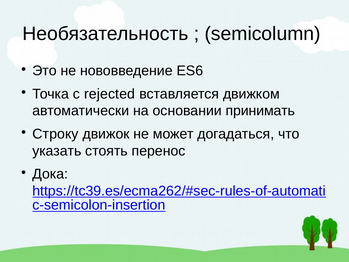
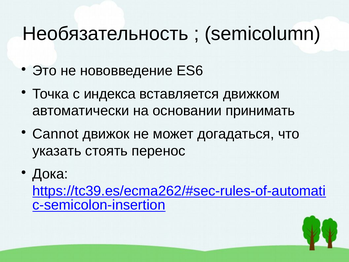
rejected: rejected -> индекса (110, 94)
Строку: Строку -> Cannot (55, 134)
